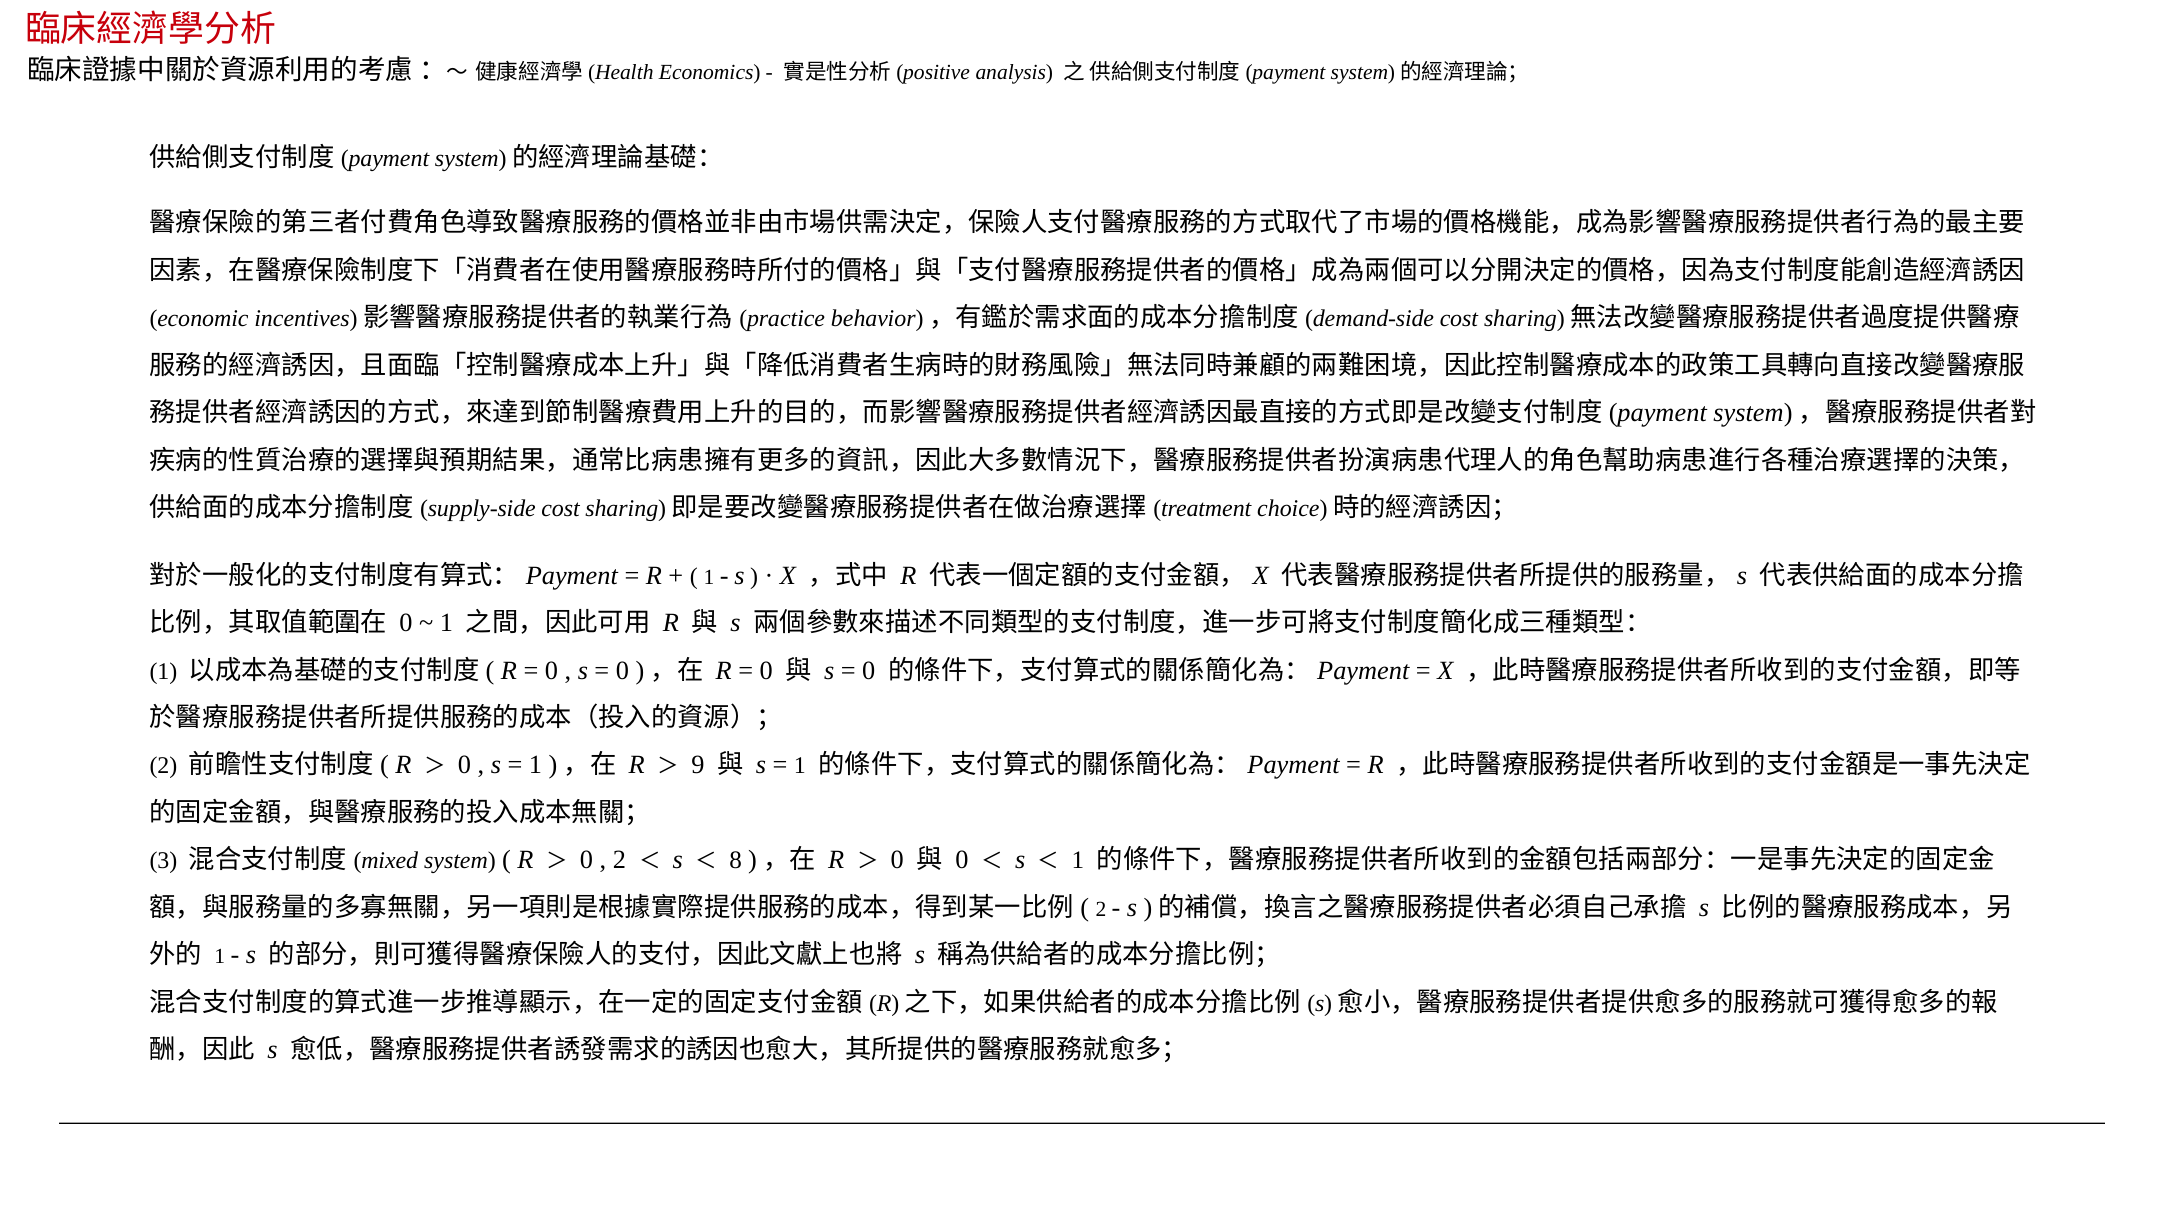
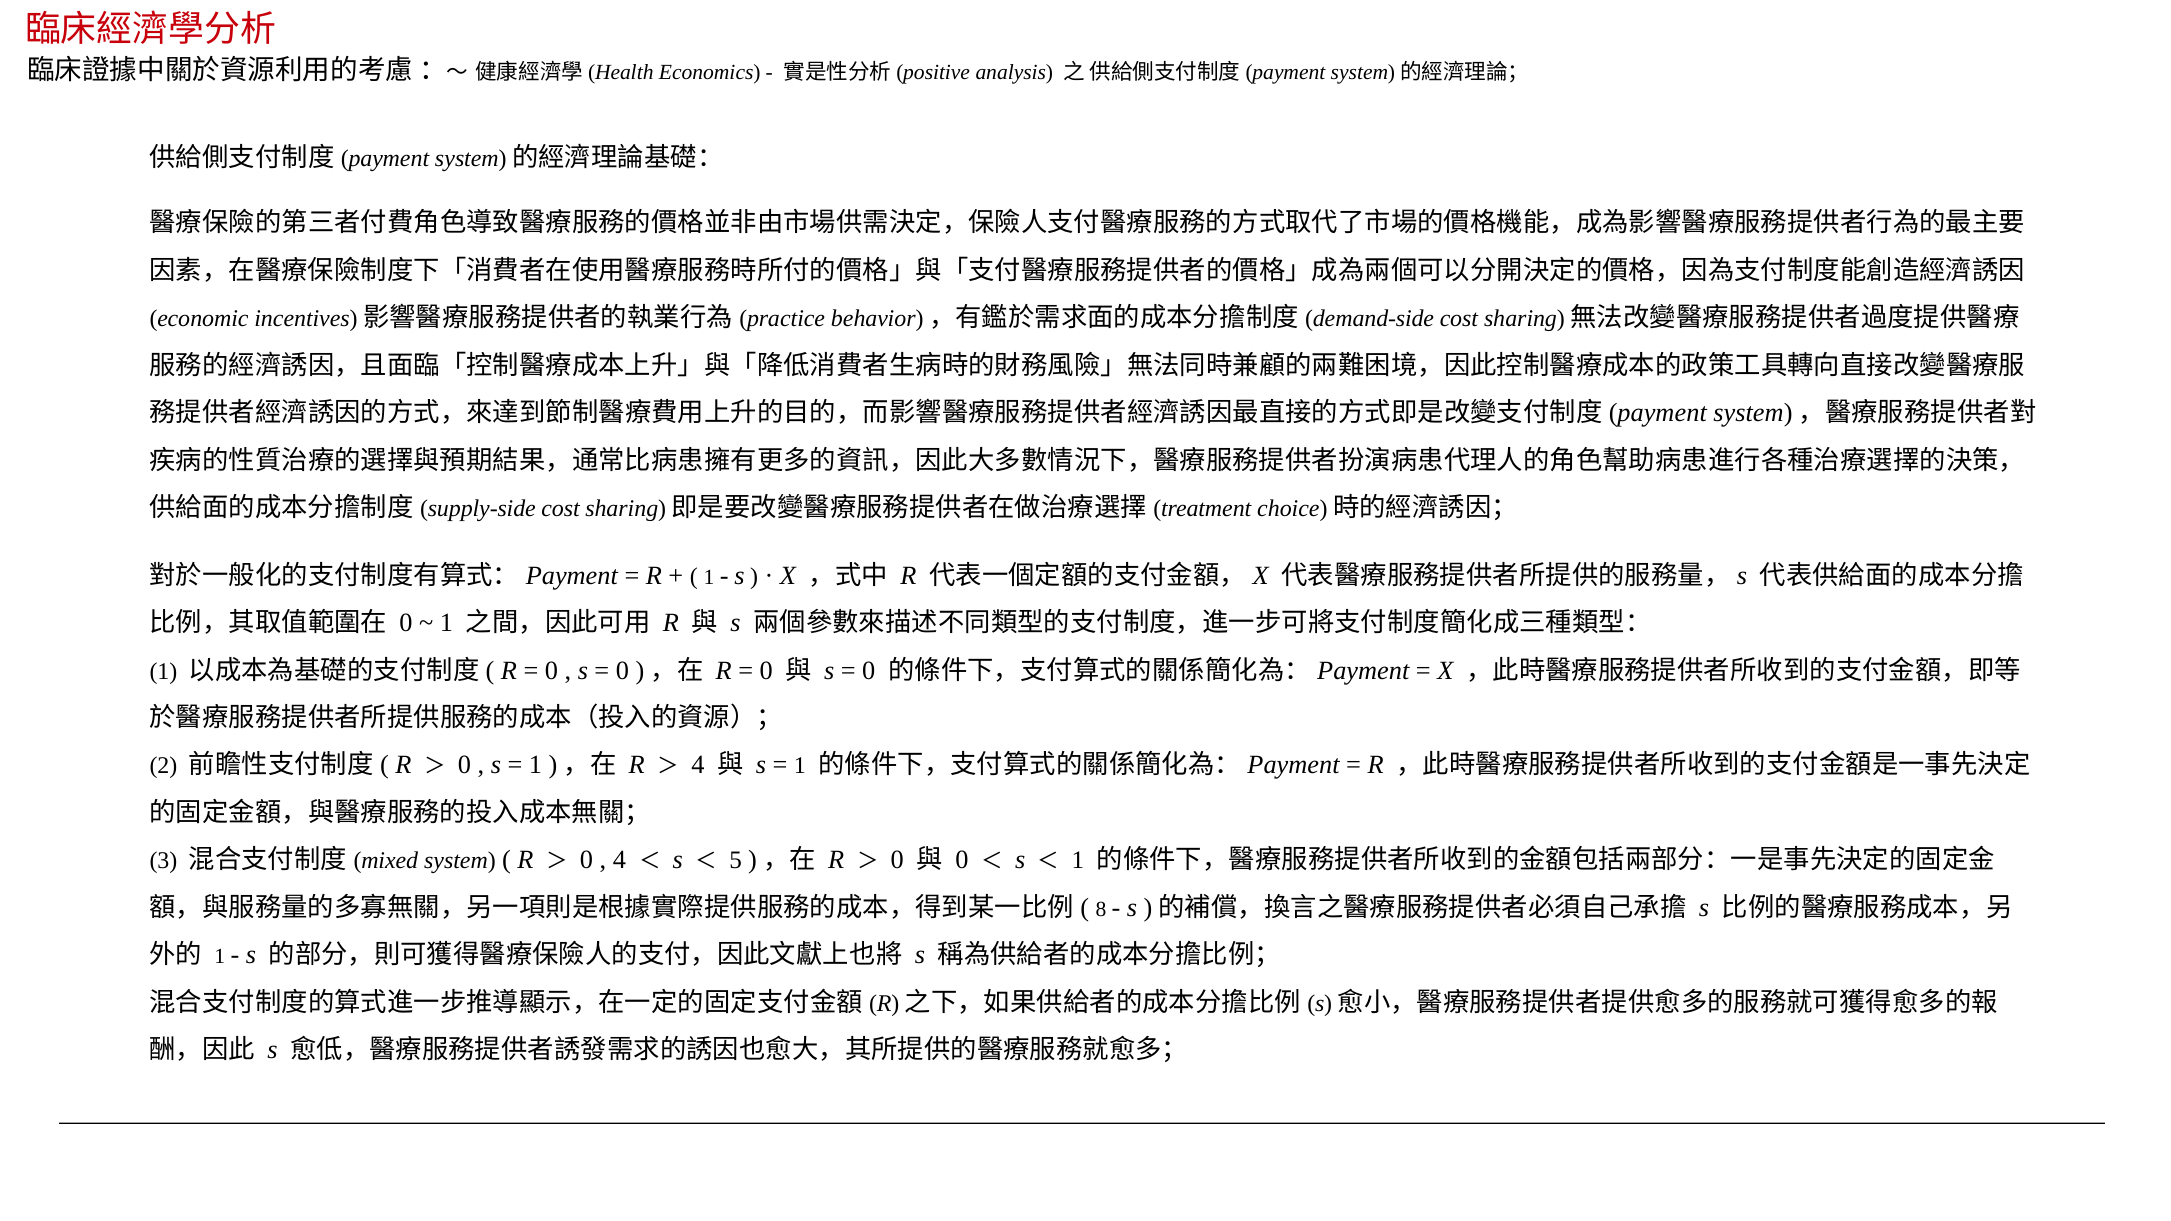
9: 9 -> 4 (698, 765)
2: 2 -> 4 (620, 860)
8: 8 -> 5 (736, 860)
2: 2 -> 8 (1101, 909)
